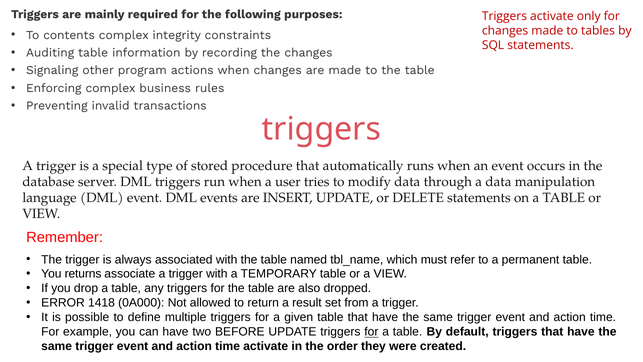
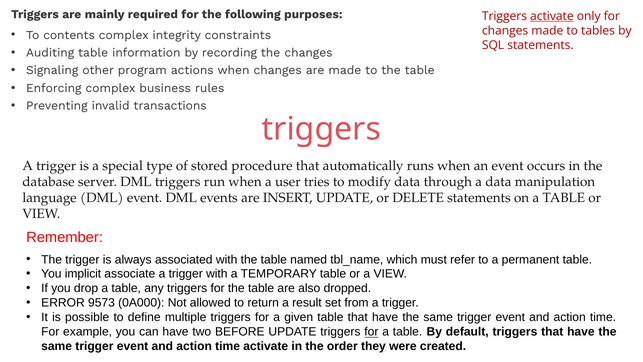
activate underline: none -> present (552, 16)
returns: returns -> implicit (83, 274)
1418: 1418 -> 9573 (101, 303)
